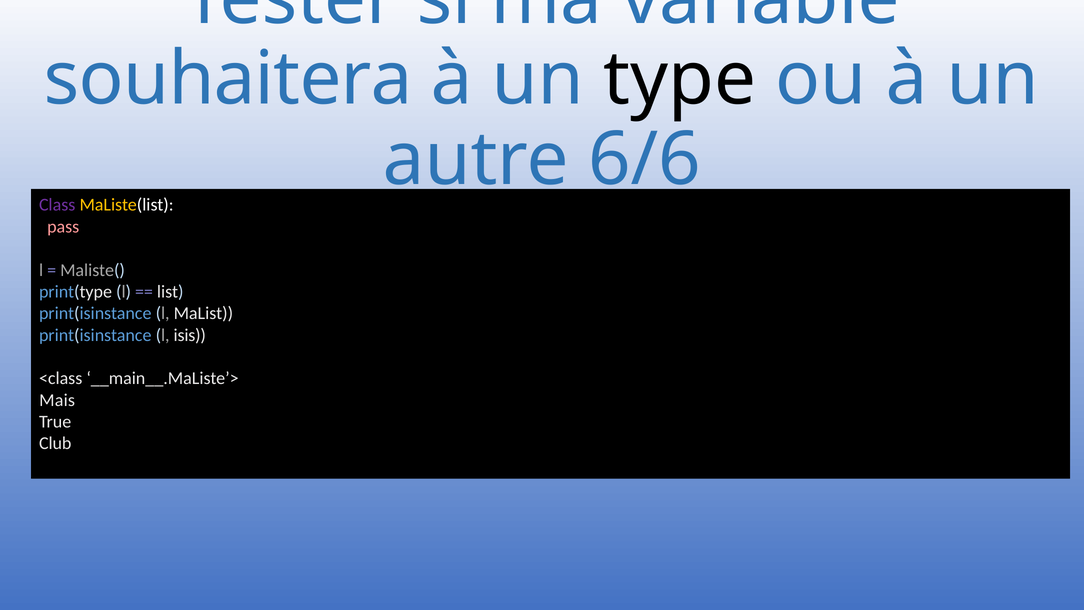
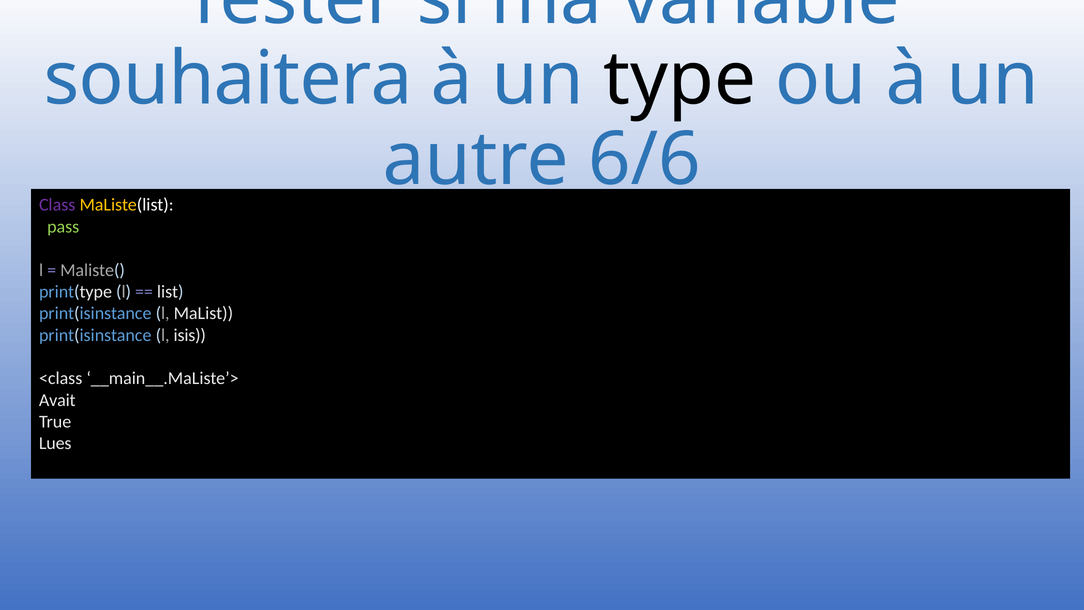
pass colour: pink -> light green (63, 227)
Mais: Mais -> Avait (57, 400)
Club: Club -> Lues (55, 443)
